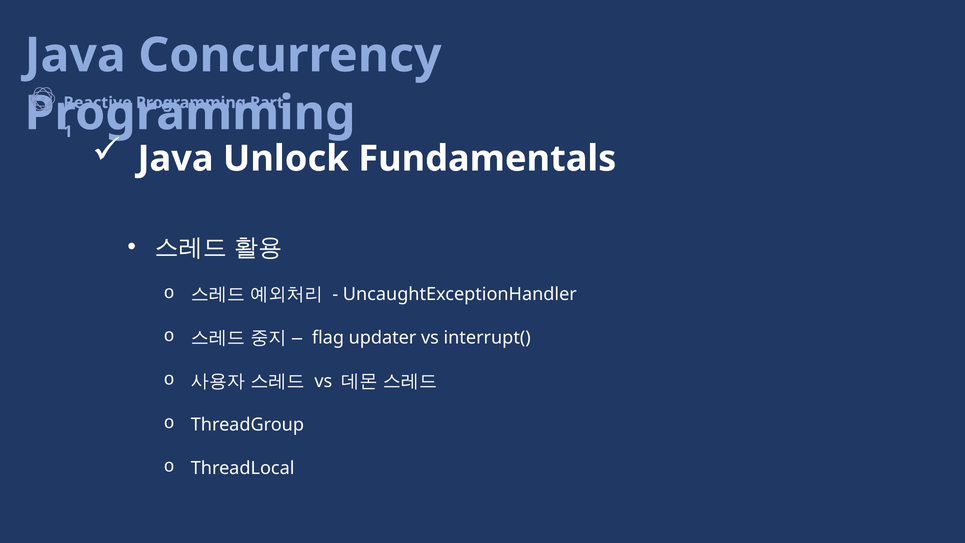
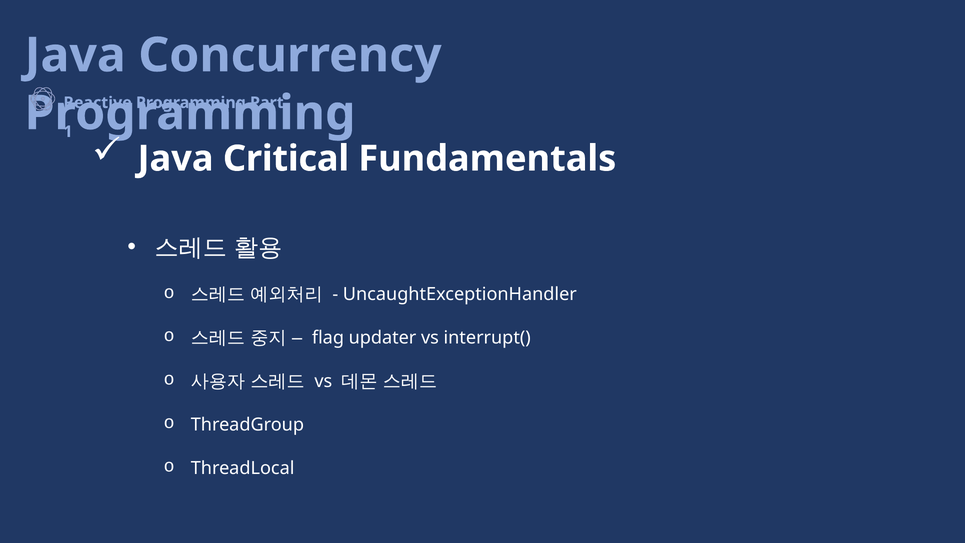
Unlock: Unlock -> Critical (286, 159)
